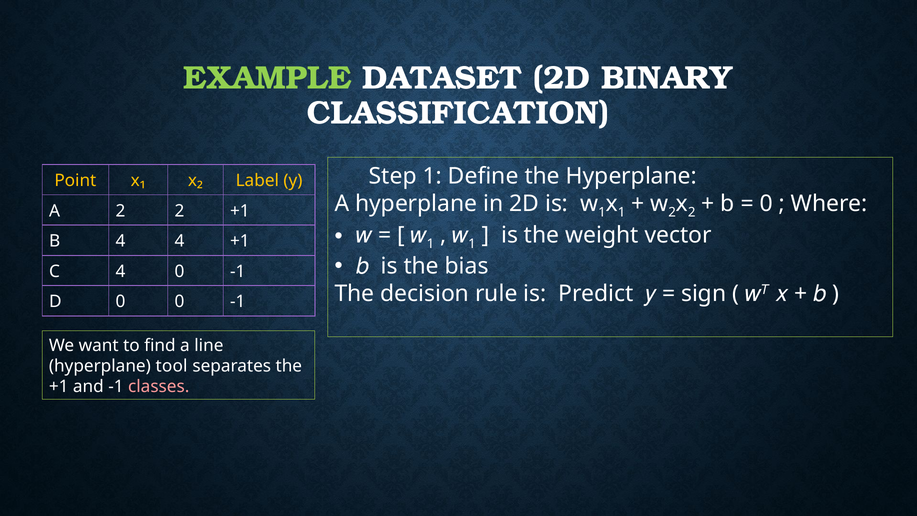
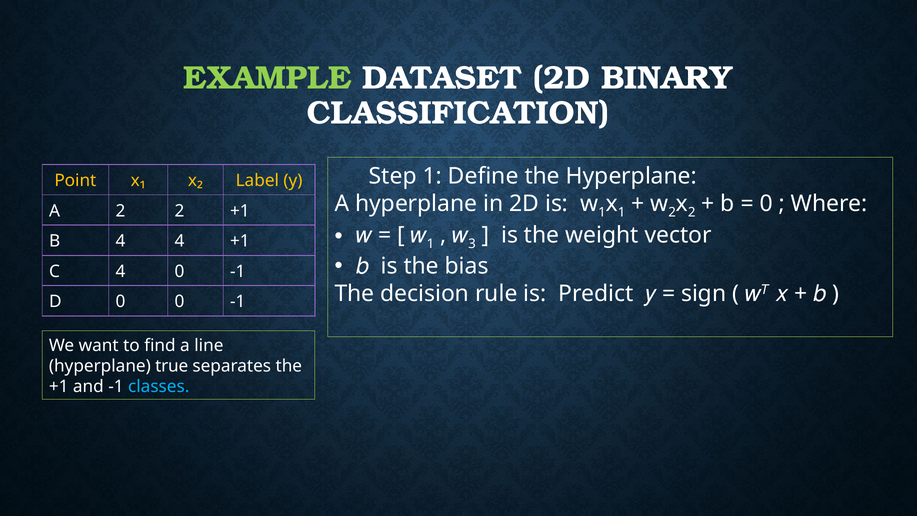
1: 1 -> 3 (472, 244)
tool: tool -> true (172, 366)
classes colour: pink -> light blue (159, 387)
